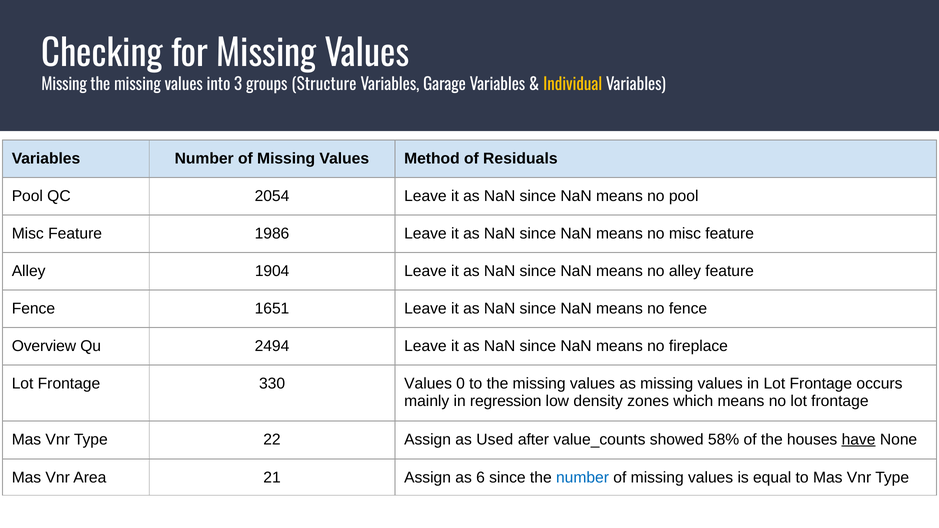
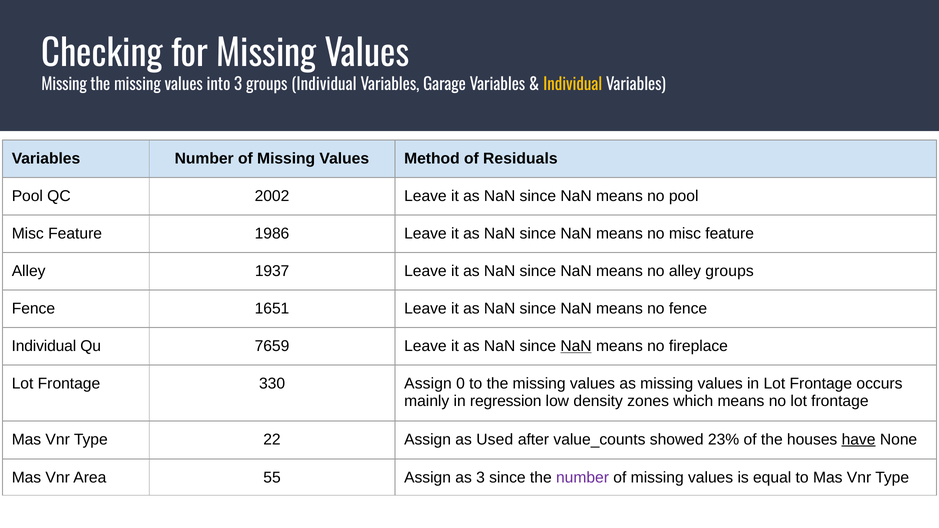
groups Structure: Structure -> Individual (324, 85)
2054: 2054 -> 2002 (272, 196)
1904: 1904 -> 1937 (272, 271)
alley feature: feature -> groups (730, 271)
Overview: Overview -> Individual (44, 346)
2494: 2494 -> 7659 (272, 346)
NaN underline: none -> present (576, 346)
330 Values: Values -> Assign (428, 384)
58%: 58% -> 23% (724, 440)
21: 21 -> 55 (272, 478)
as 6: 6 -> 3 (481, 478)
number colour: blue -> purple (583, 478)
